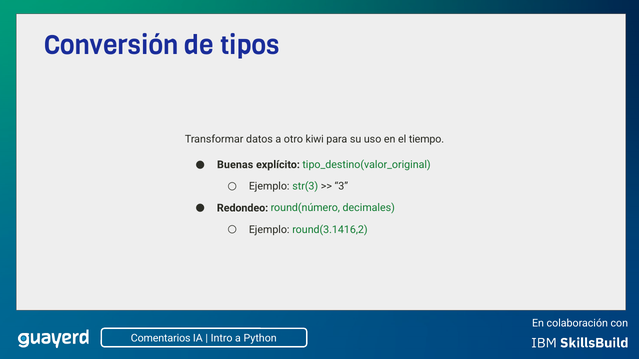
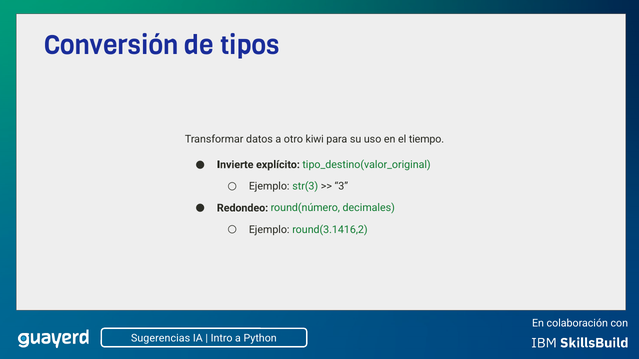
Buenas: Buenas -> Invierte (235, 165)
Comentarios: Comentarios -> Sugerencias (161, 339)
